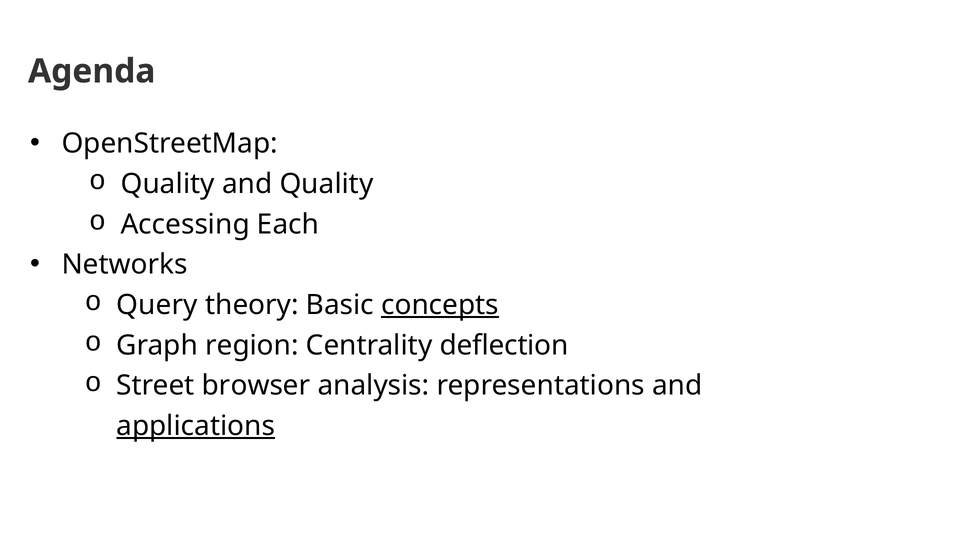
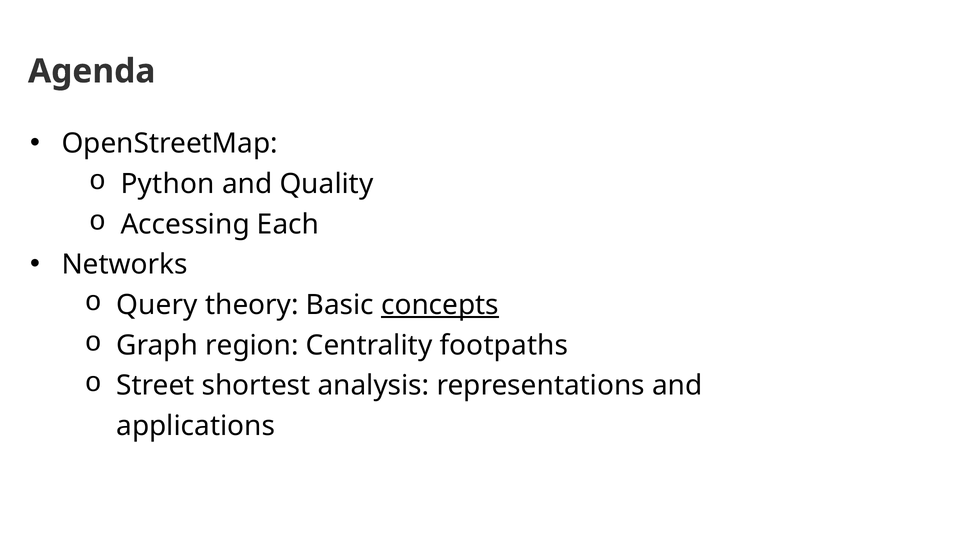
Quality: Quality -> Python (168, 184)
deflection: deflection -> footpaths (504, 345)
browser: browser -> shortest (256, 386)
applications underline: present -> none (196, 426)
